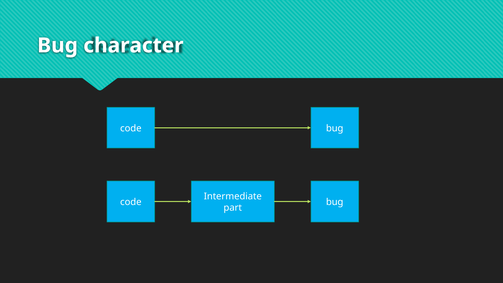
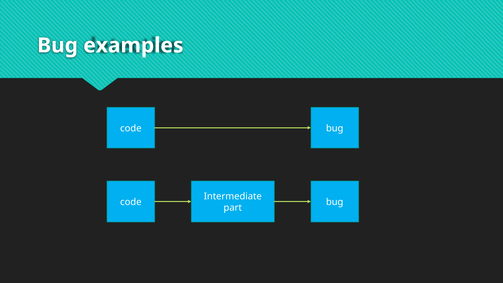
character: character -> examples (133, 45)
